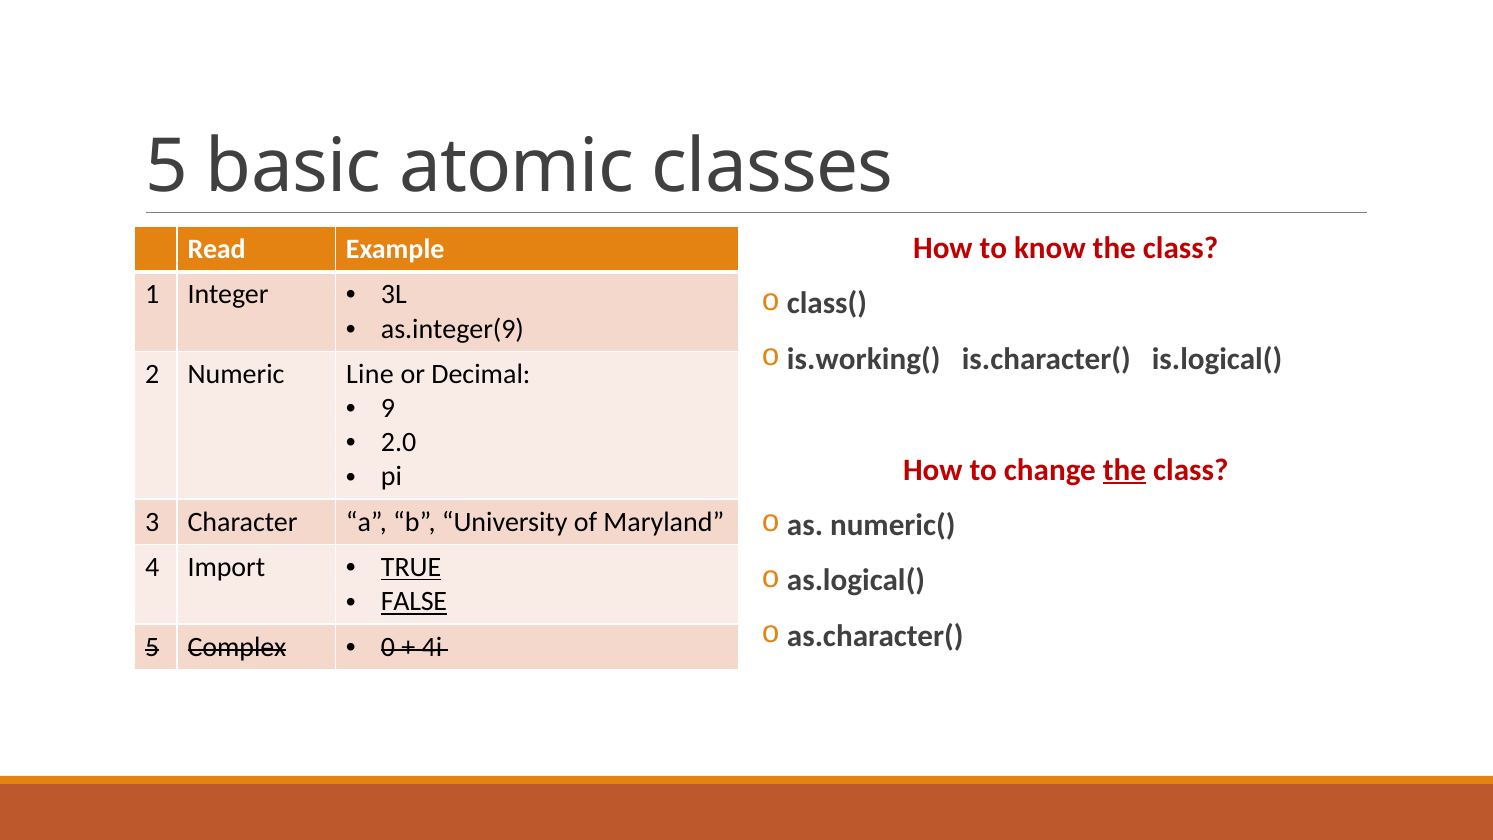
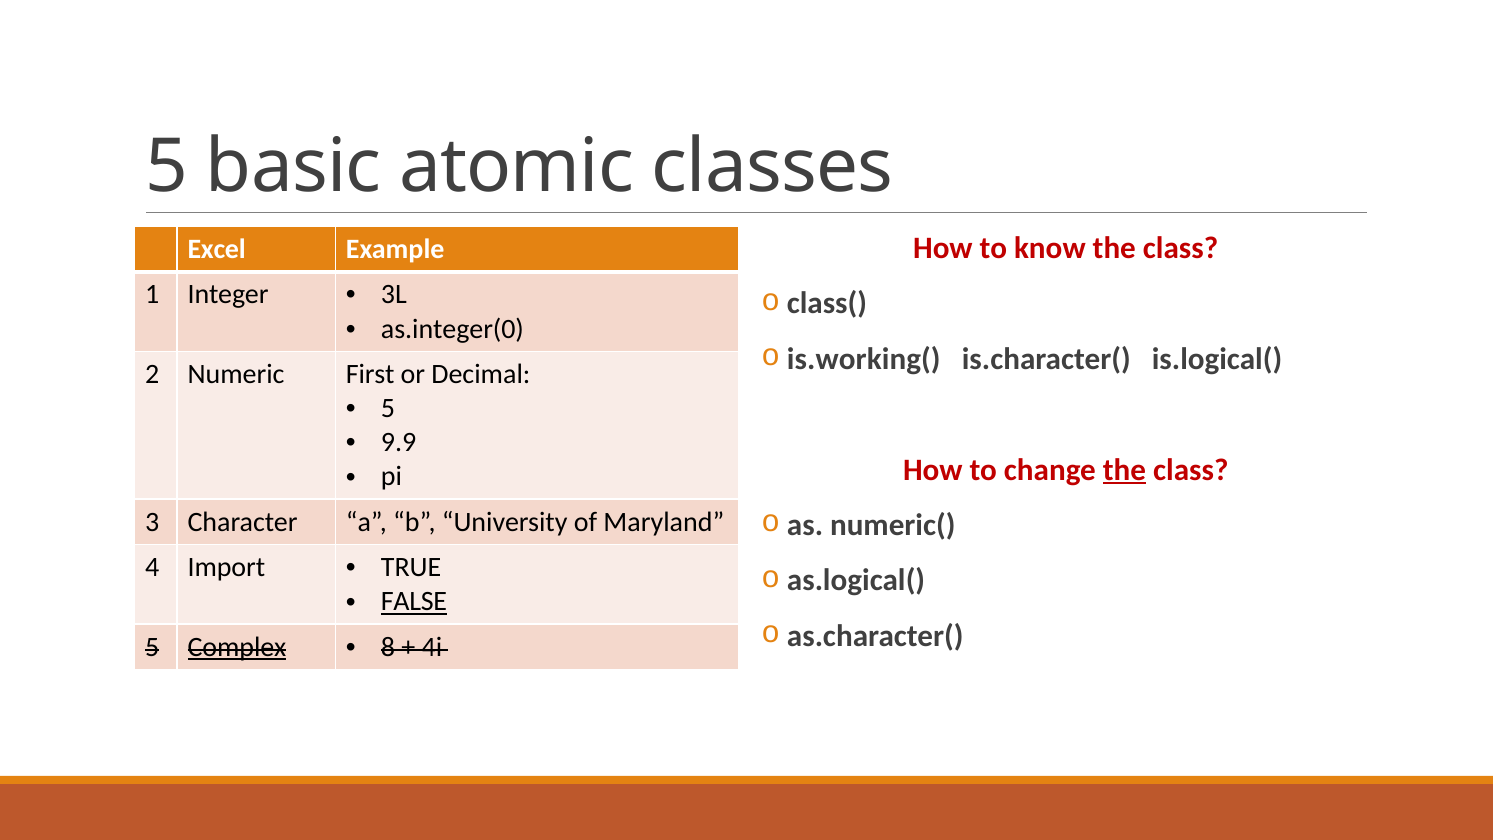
Read: Read -> Excel (217, 249)
as.integer(9: as.integer(9 -> as.integer(0 (452, 329)
Line: Line -> First (370, 374)
9: 9 -> 5 (388, 408)
2.0: 2.0 -> 9.9 (399, 442)
TRUE underline: present -> none (411, 567)
Complex underline: none -> present (237, 647)
0: 0 -> 8 (388, 647)
